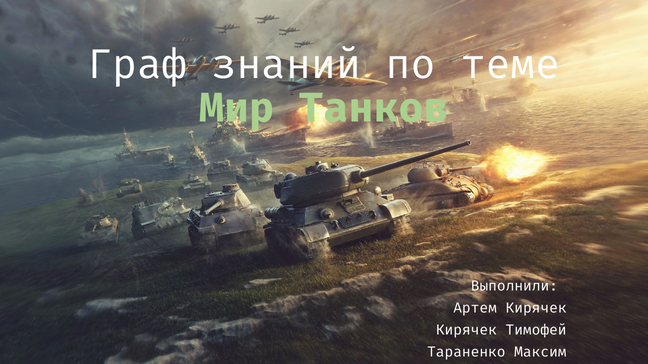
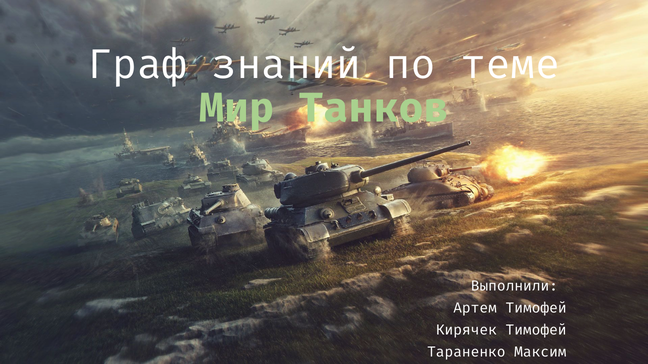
Артем Кирячек: Кирячек -> Тимофей (536, 309)
